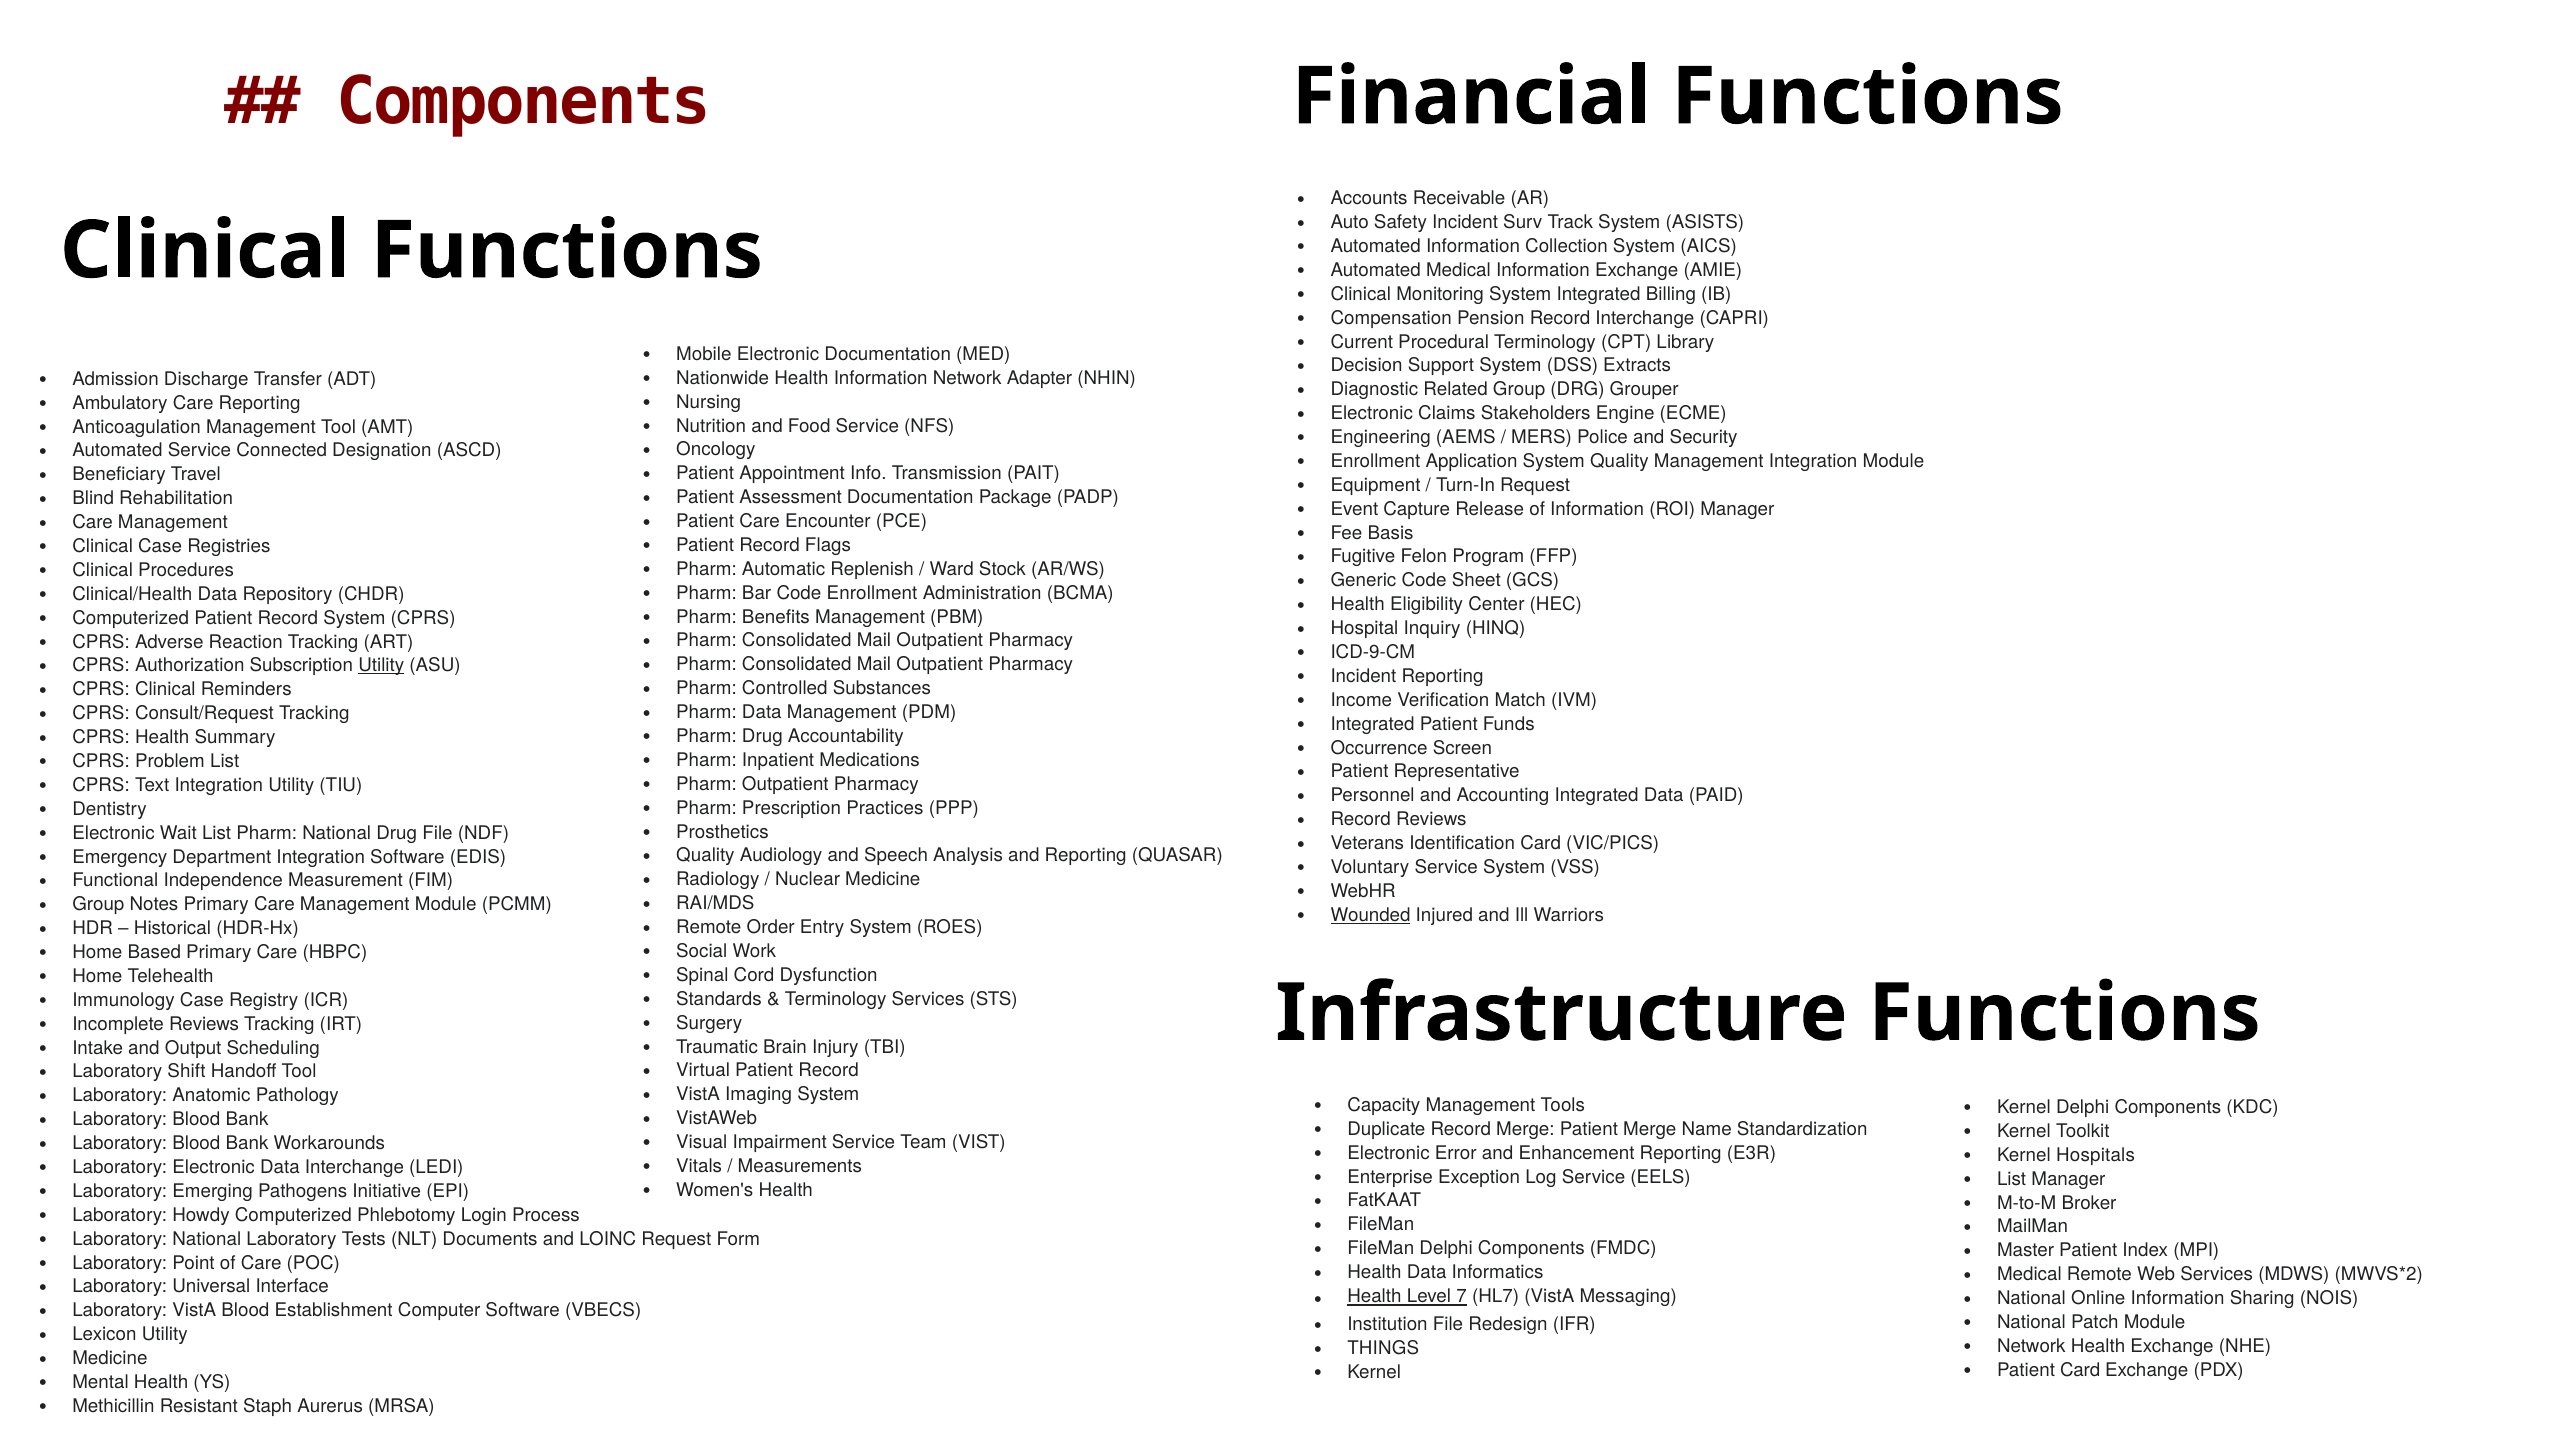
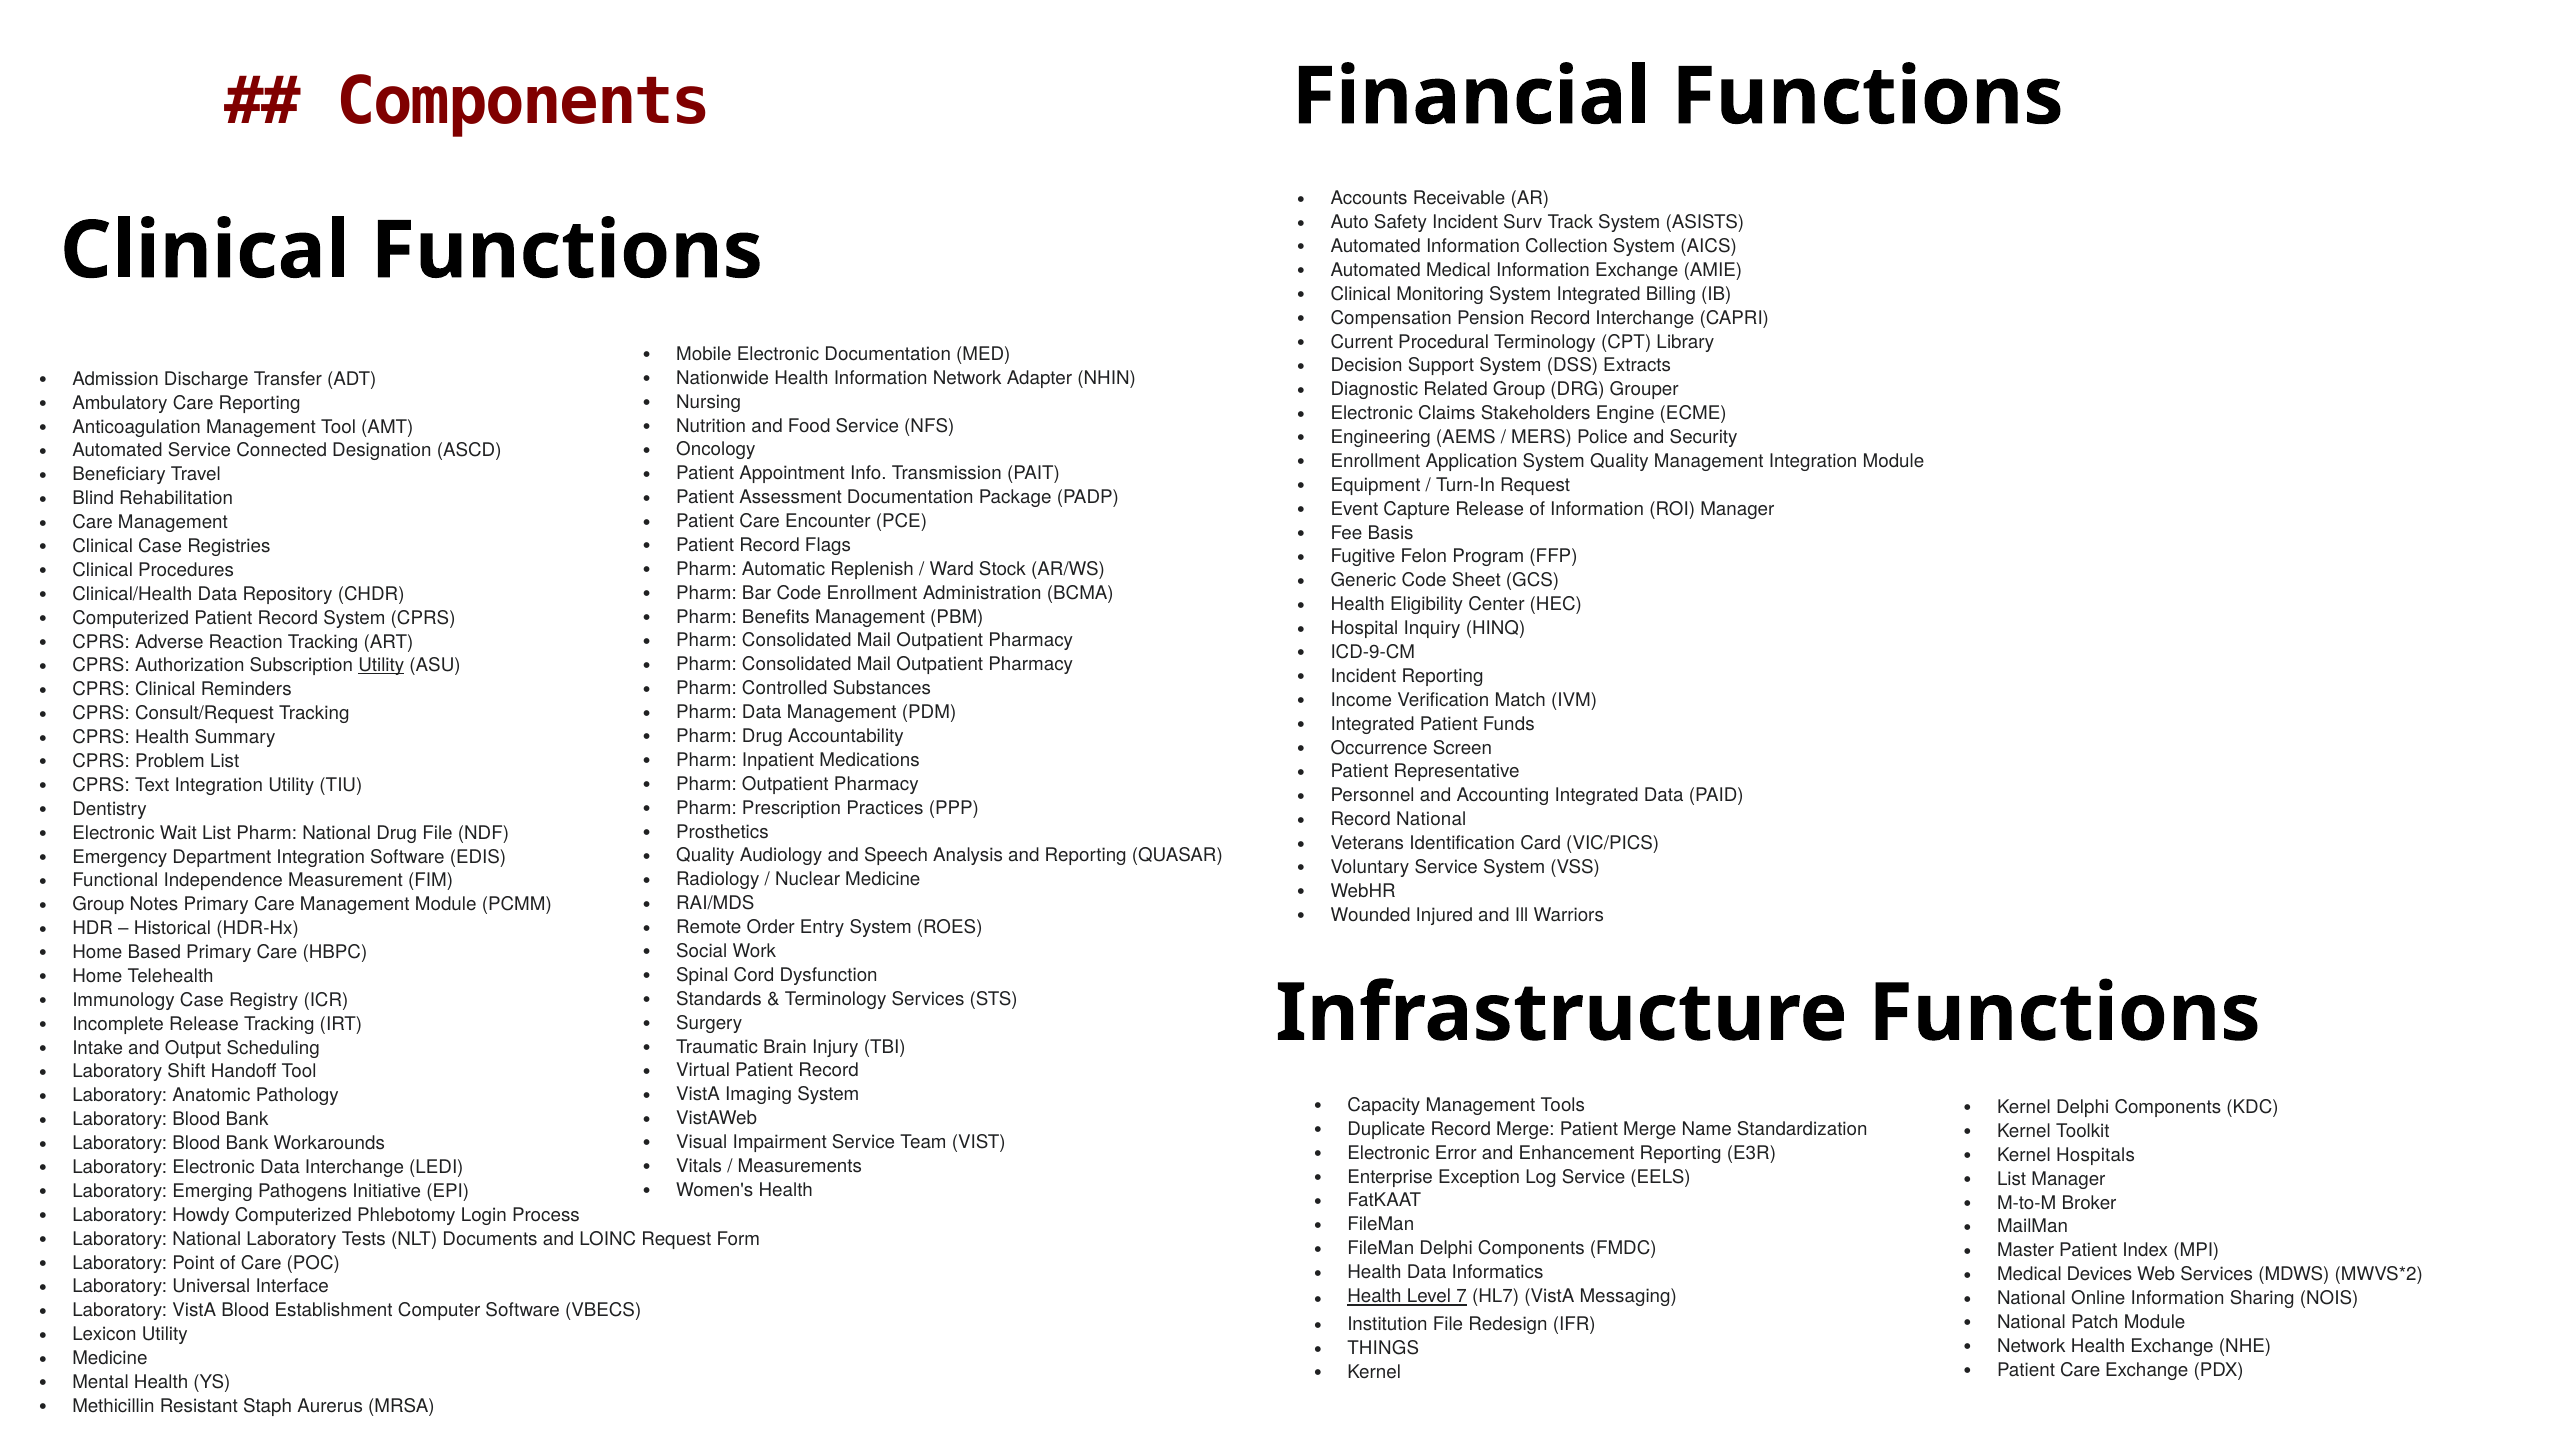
Record Reviews: Reviews -> National (1431, 820)
Wounded underline: present -> none (1371, 915)
Incomplete Reviews: Reviews -> Release (204, 1024)
Medical Remote: Remote -> Devices (2099, 1275)
Card: Card -> Care (2080, 1370)
